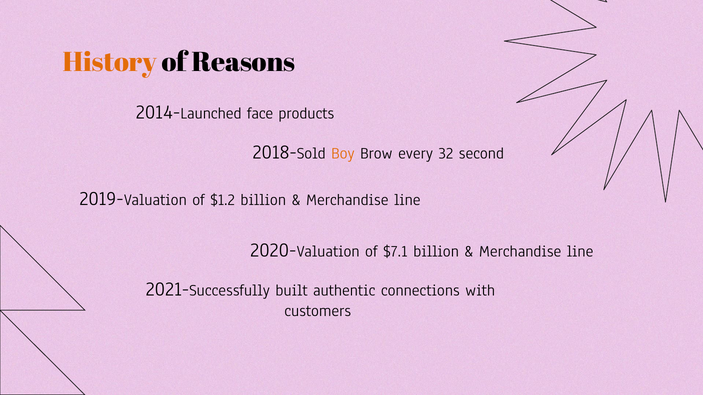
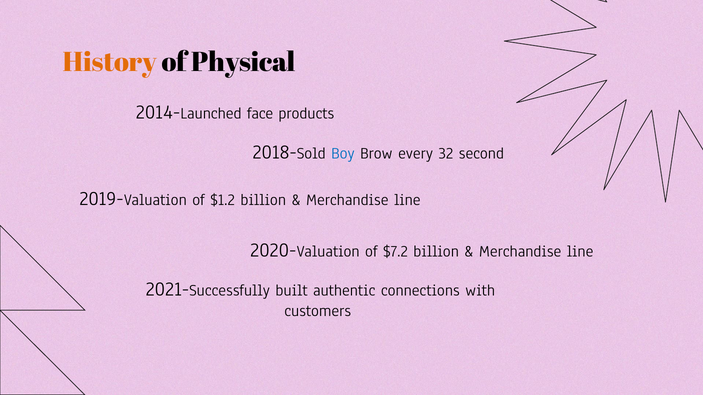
Reasons: Reasons -> Physical (244, 62)
Boy colour: orange -> blue (343, 153)
$7.1: $7.1 -> $7.2 (395, 252)
